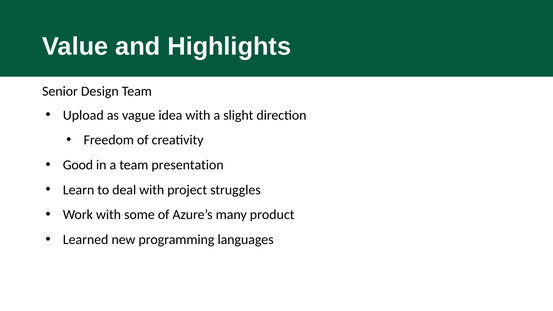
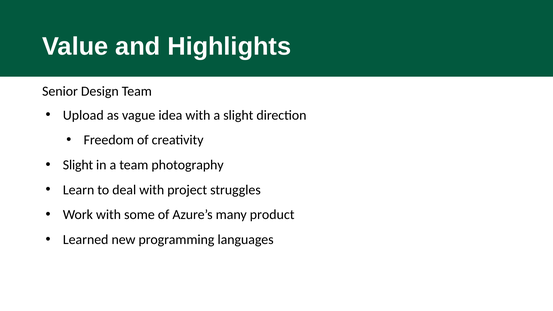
Good: Good -> Slight (78, 165)
presentation: presentation -> photography (188, 165)
